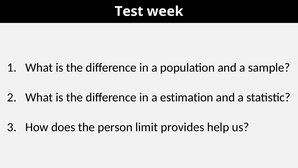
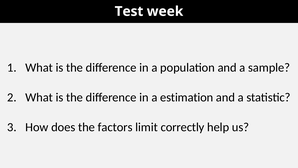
person: person -> factors (115, 127)
provides: provides -> correctly (183, 127)
